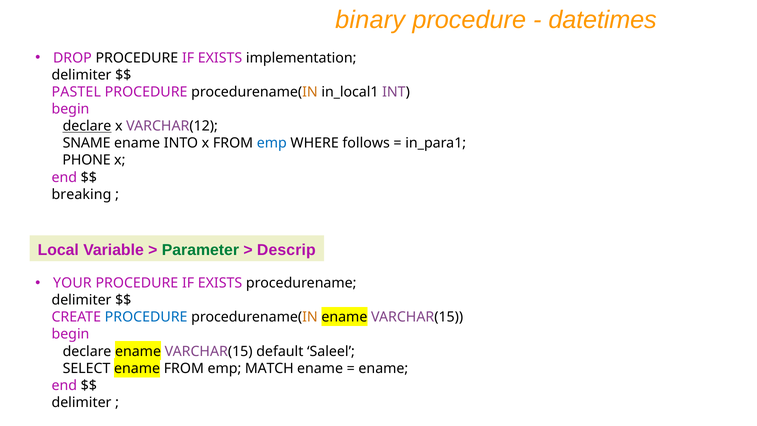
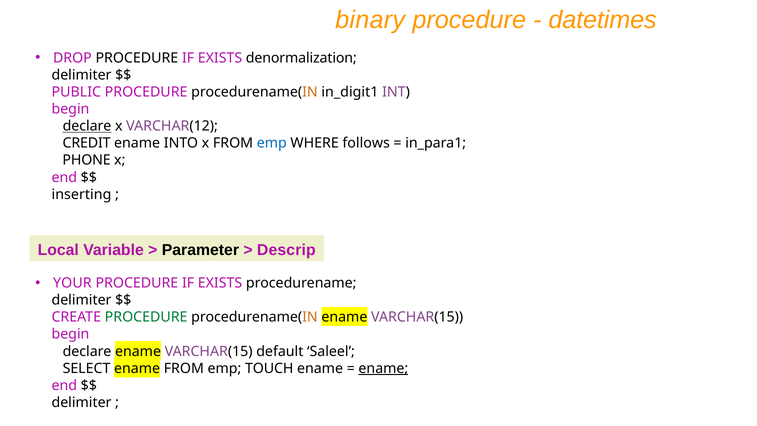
implementation: implementation -> denormalization (301, 58)
PASTEL: PASTEL -> PUBLIC (76, 92)
in_local1: in_local1 -> in_digit1 (350, 92)
SNAME: SNAME -> CREDIT (87, 143)
breaking: breaking -> inserting (81, 194)
Parameter colour: green -> black (200, 250)
PROCEDURE colour: blue -> green (146, 317)
MATCH: MATCH -> TOUCH (269, 368)
ename underline: none -> present (383, 368)
